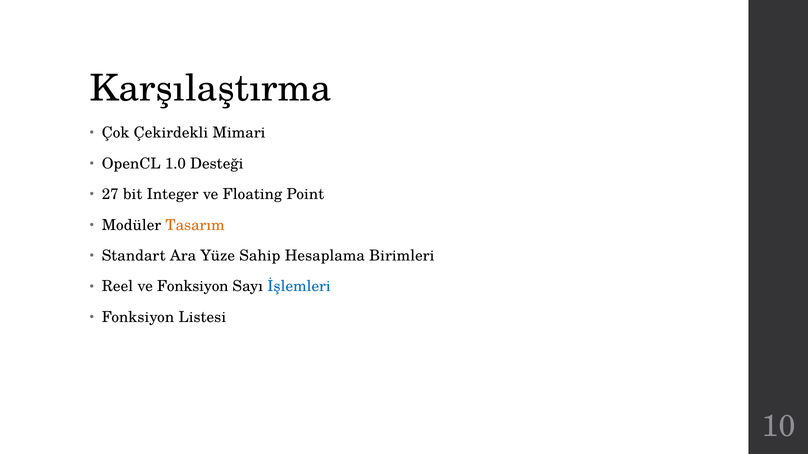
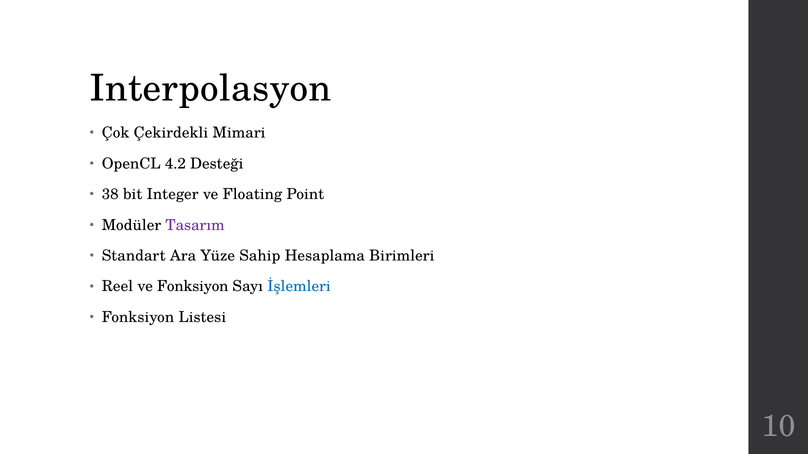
Karşılaştırma: Karşılaştırma -> Interpolasyon (211, 89)
1.0: 1.0 -> 4.2 (175, 164)
27: 27 -> 38 (110, 195)
Tasarım colour: orange -> purple (195, 225)
